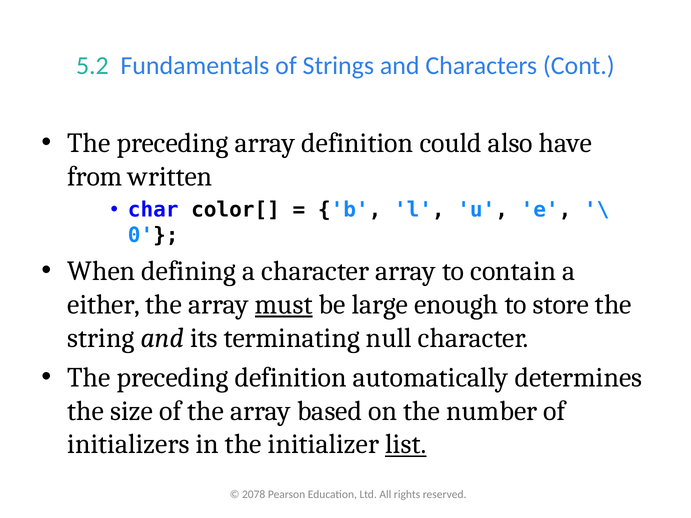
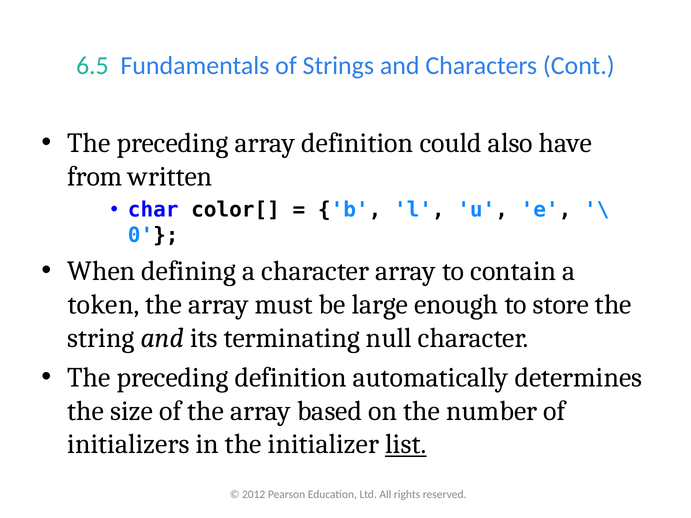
5.2: 5.2 -> 6.5 (92, 66)
either: either -> token (104, 305)
must underline: present -> none (284, 305)
2078: 2078 -> 2012 (254, 495)
